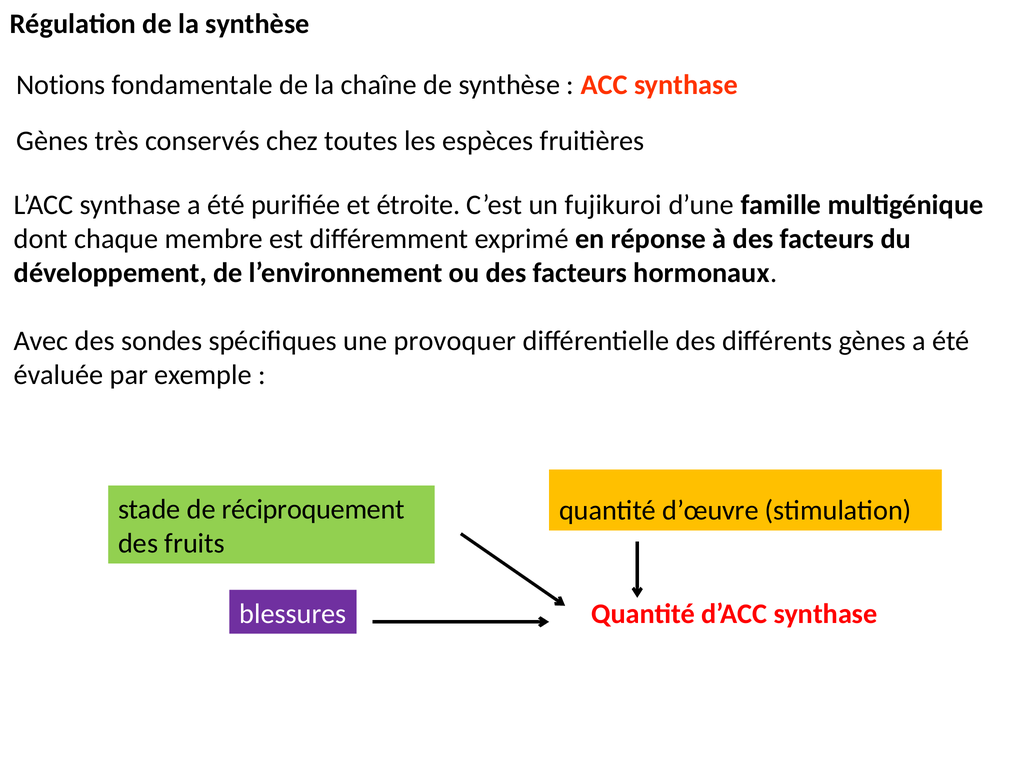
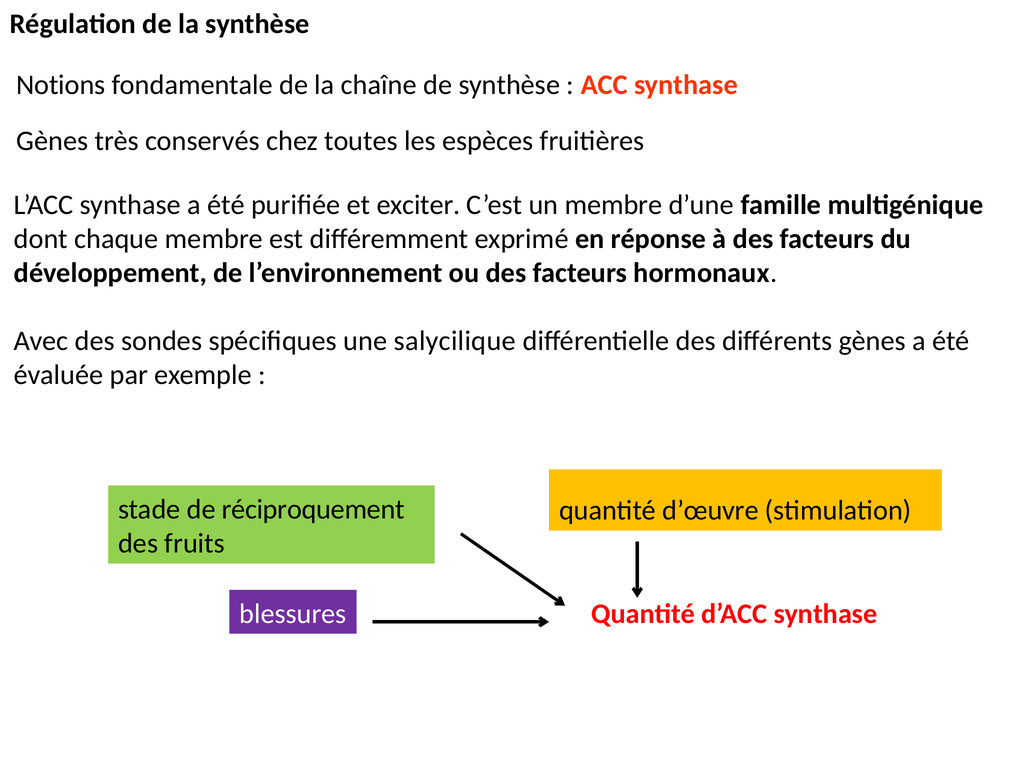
étroite: étroite -> exciter (418, 205)
un fujikuroi: fujikuroi -> membre (614, 205)
provoquer: provoquer -> salycilique (455, 341)
